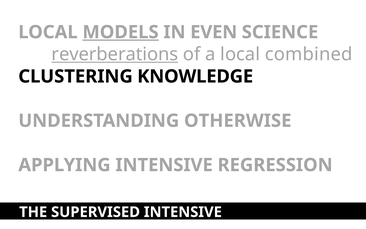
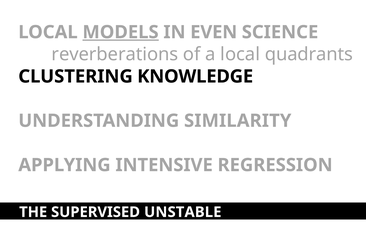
reverberations underline: present -> none (115, 54)
combined: combined -> quadrants (309, 54)
OTHERWISE: OTHERWISE -> SIMILARITY (238, 121)
SUPERVISED INTENSIVE: INTENSIVE -> UNSTABLE (183, 212)
